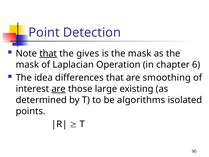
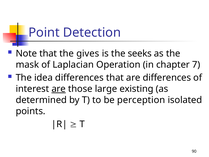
that underline: present -> none (48, 53)
is the mask: mask -> seeks (140, 53)
6: 6 -> 7 (196, 65)
are smoothing: smoothing -> differences (167, 78)
algorithms: algorithms -> perception (141, 100)
